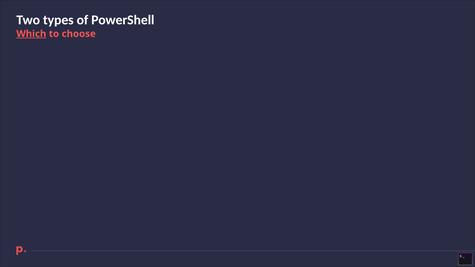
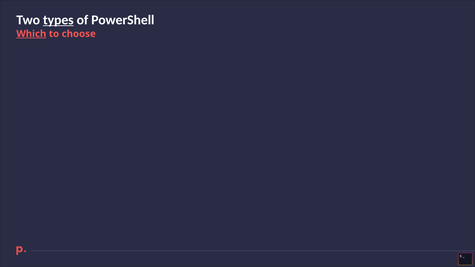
types underline: none -> present (58, 20)
